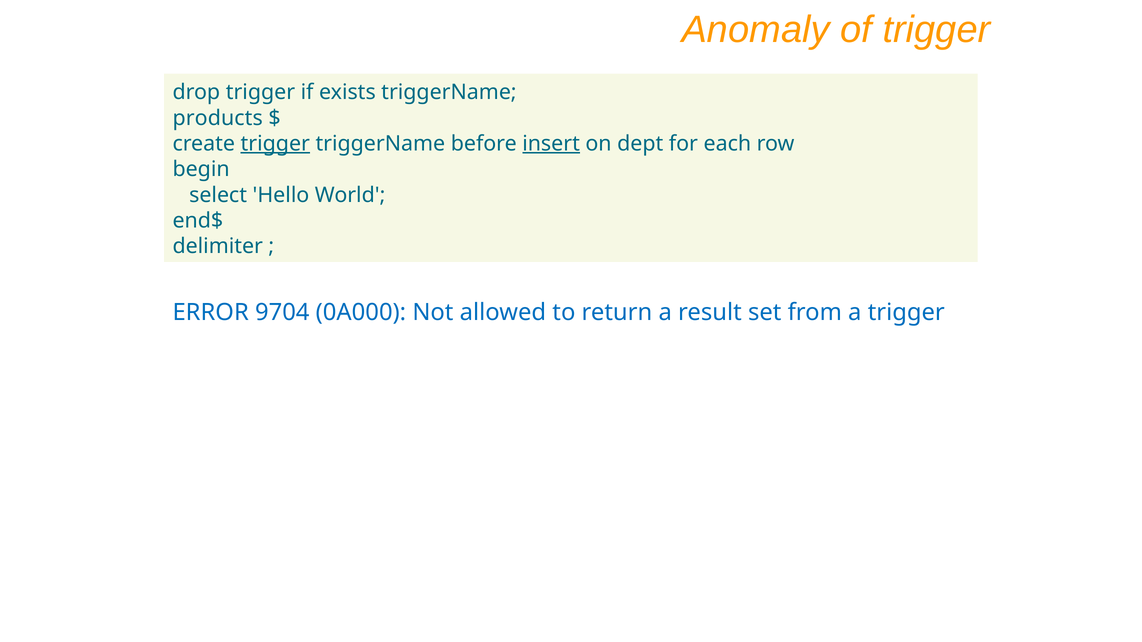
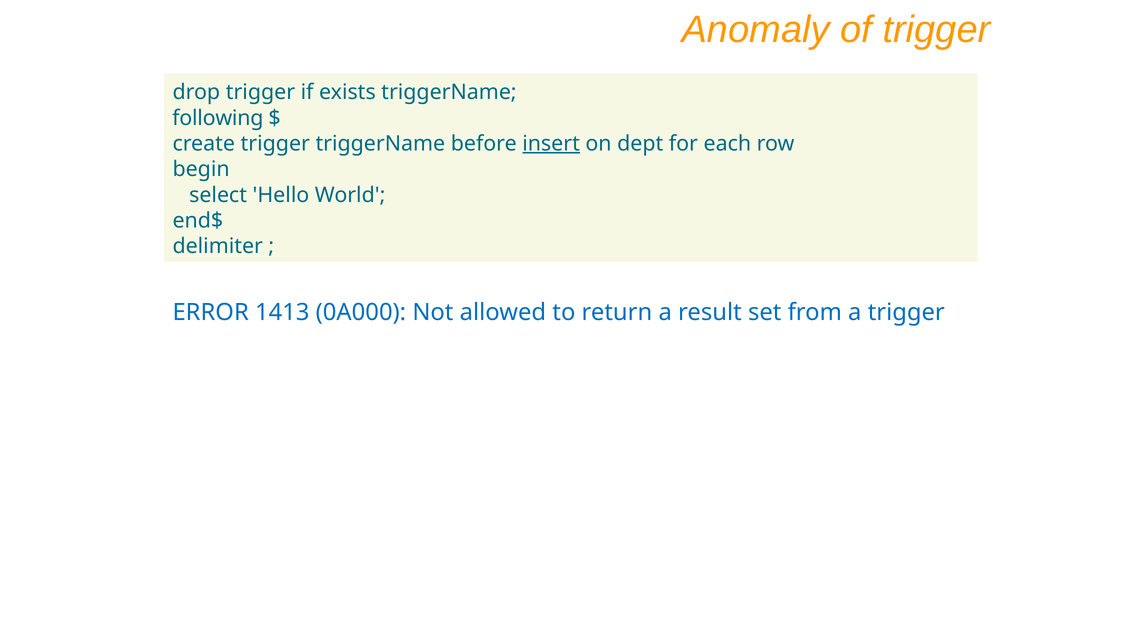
products: products -> following (218, 118)
trigger underline: present -> none (275, 144)
9704: 9704 -> 1413 (282, 313)
